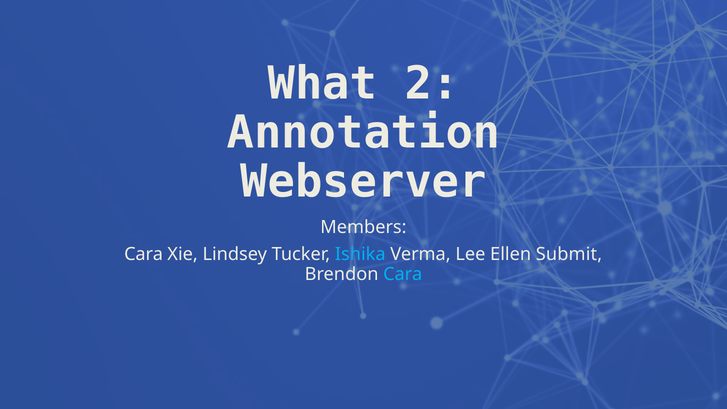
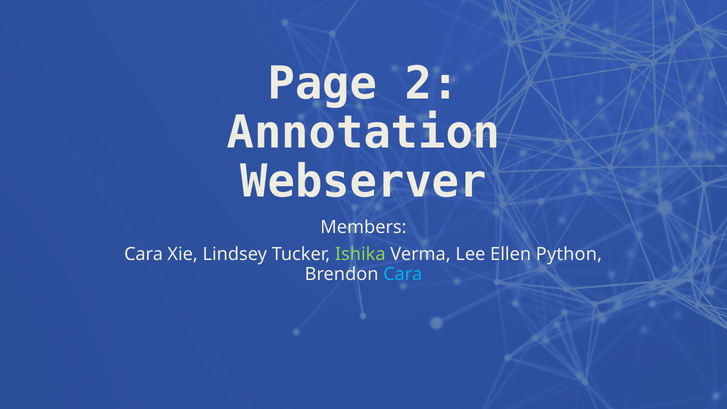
What: What -> Page (322, 84)
Ishika colour: light blue -> light green (360, 254)
Submit: Submit -> Python (569, 254)
